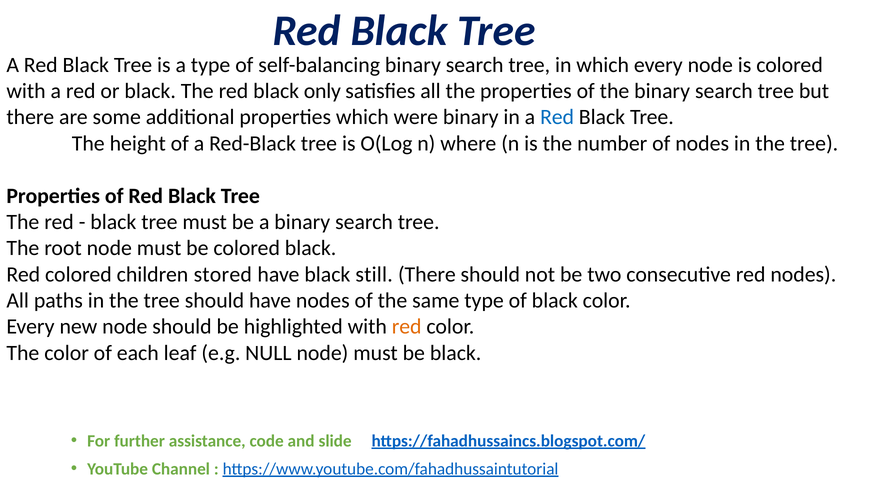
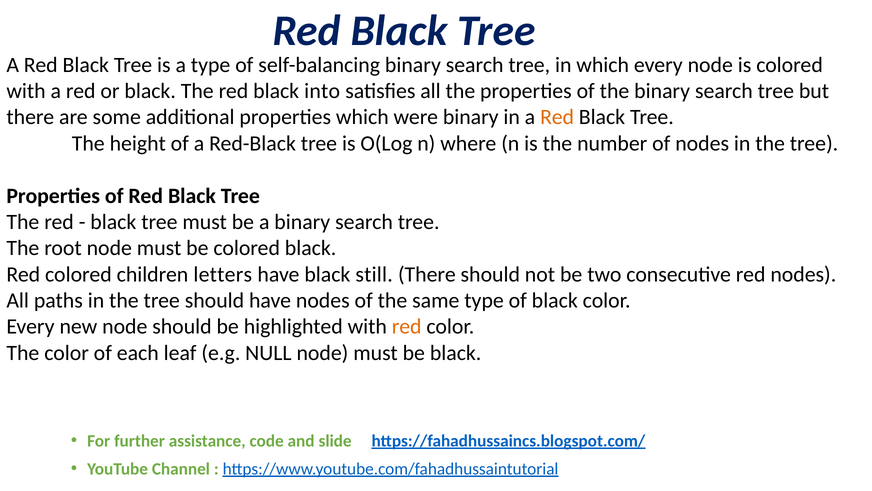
only: only -> into (322, 91)
Red colour: blue -> orange (557, 117)
stored: stored -> letters (223, 274)
